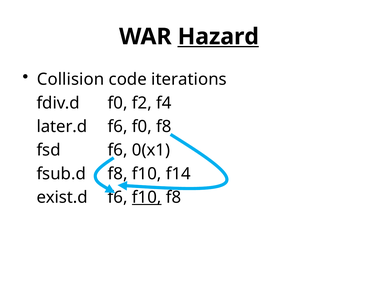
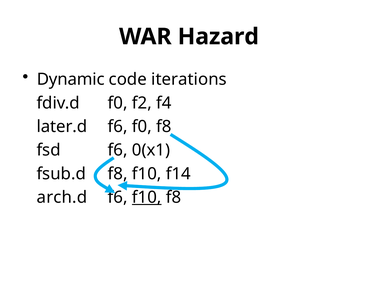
Hazard underline: present -> none (218, 37)
Collision: Collision -> Dynamic (71, 79)
exist.d: exist.d -> arch.d (62, 197)
